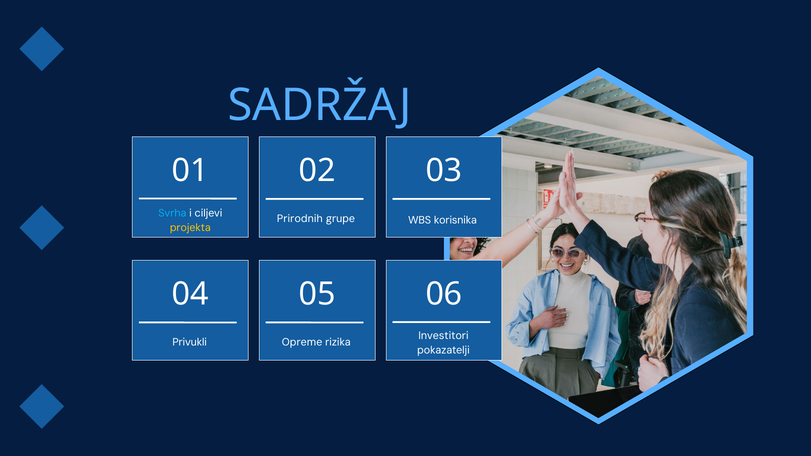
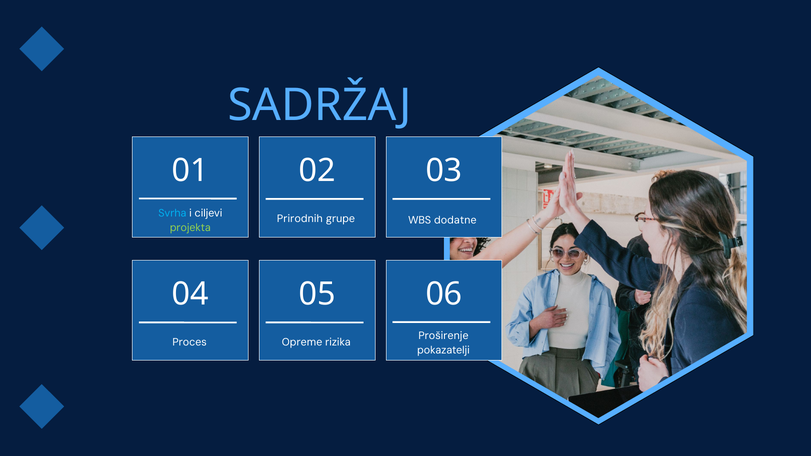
korisnika: korisnika -> dodatne (455, 220)
projekta colour: yellow -> light green (190, 228)
Investitori: Investitori -> Proširenje (443, 336)
Privukli: Privukli -> Proces (190, 343)
